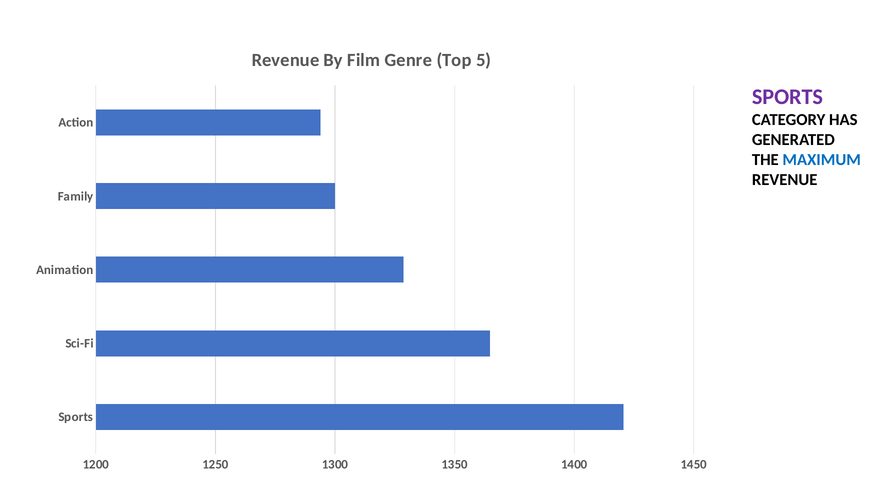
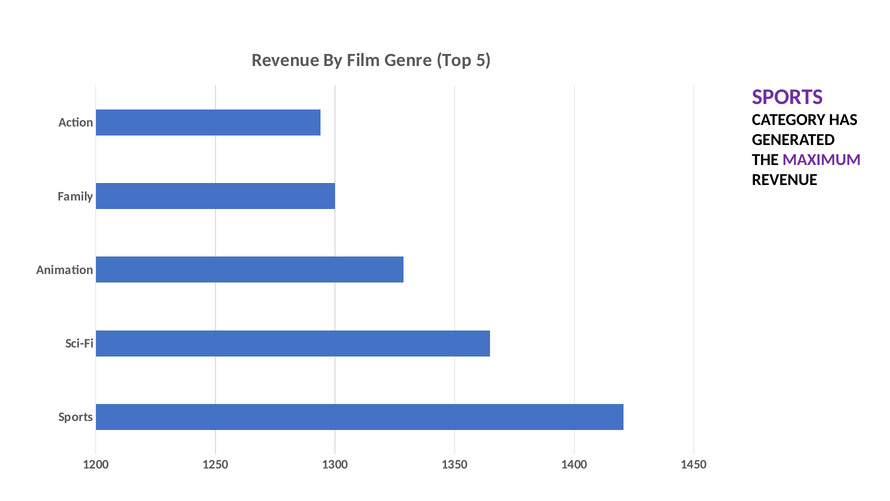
MAXIMUM colour: blue -> purple (822, 160)
